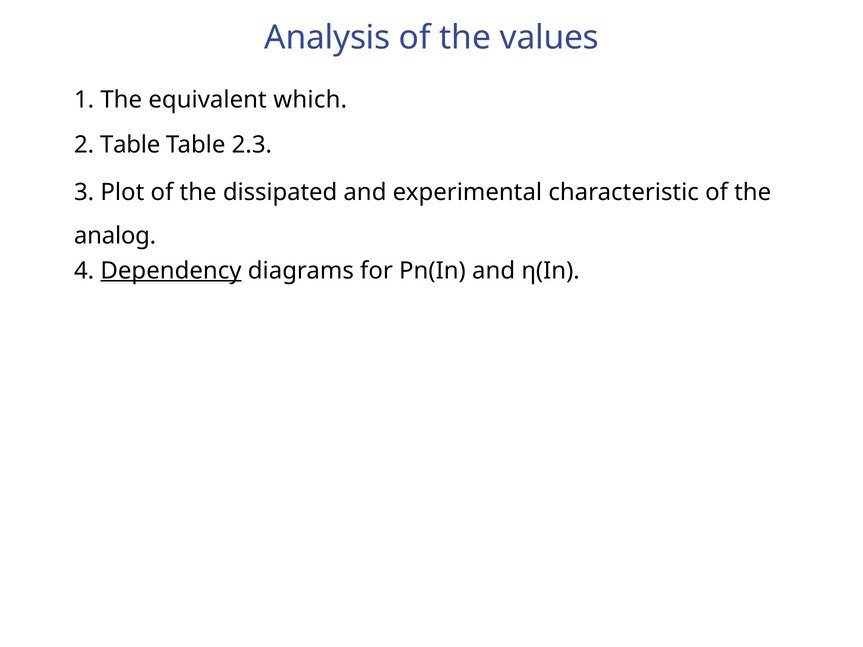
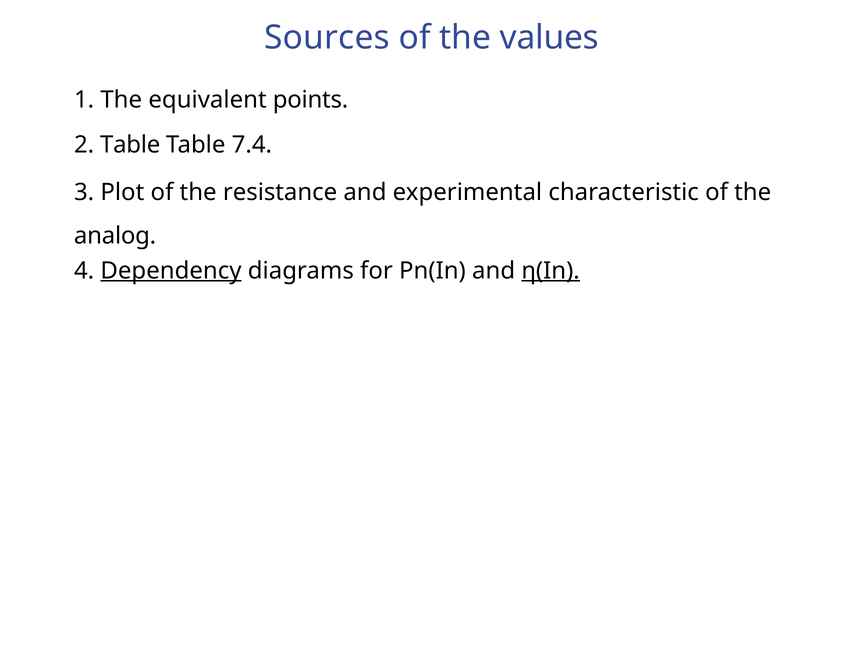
Analysis: Analysis -> Sources (327, 38)
which: which -> points (310, 100)
2.3: 2.3 -> 7.4 (252, 145)
dissipated: dissipated -> resistance (280, 193)
η(In underline: none -> present (551, 271)
